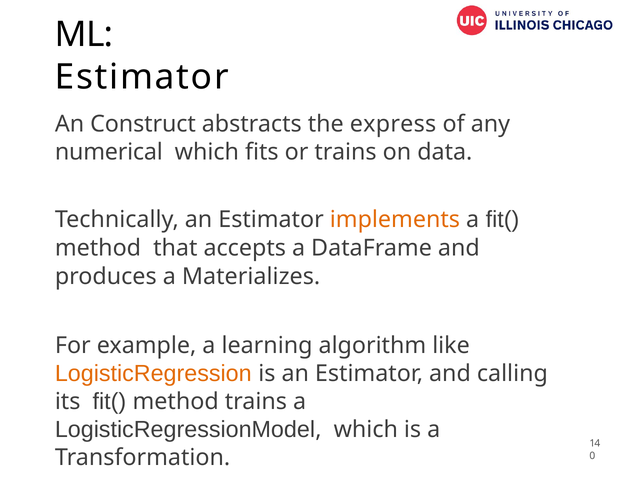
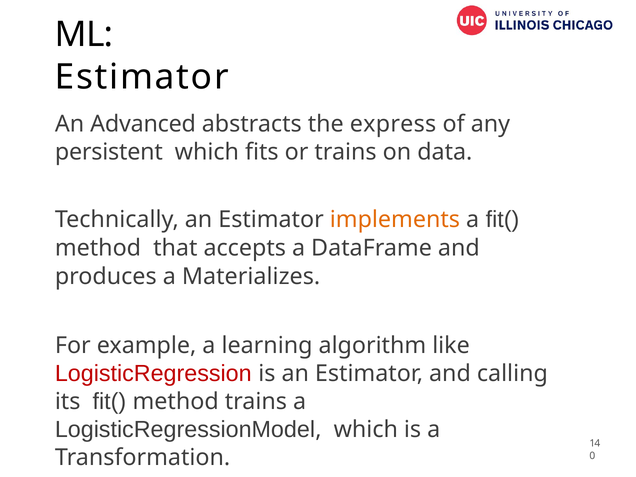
Construct: Construct -> Advanced (143, 124)
numerical: numerical -> persistent (109, 152)
LogisticRegression colour: orange -> red (153, 373)
